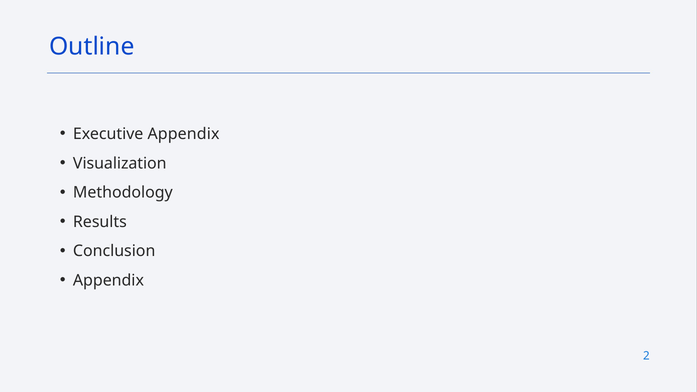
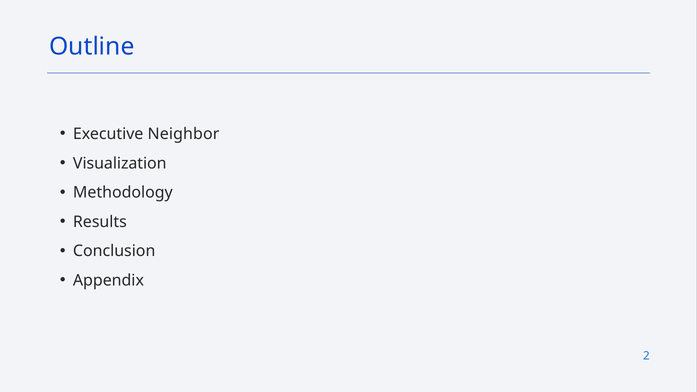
Executive Appendix: Appendix -> Neighbor (183, 134)
